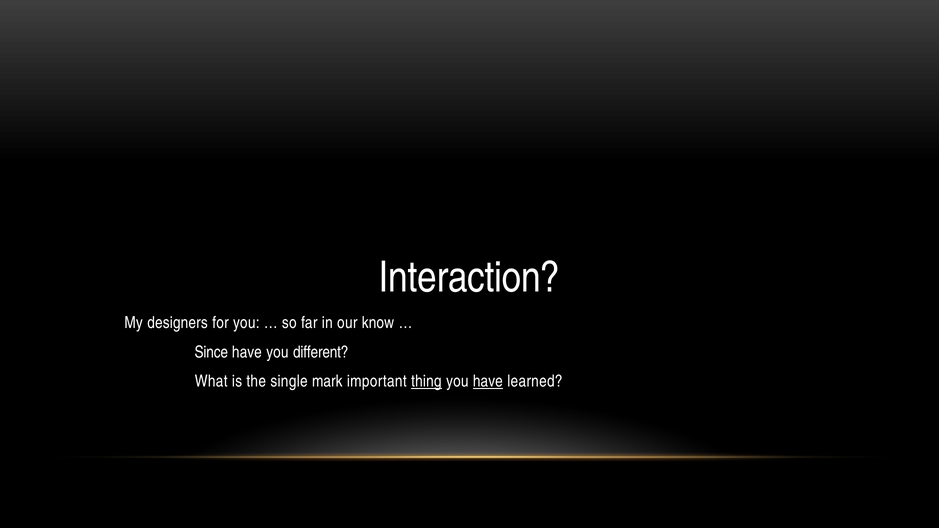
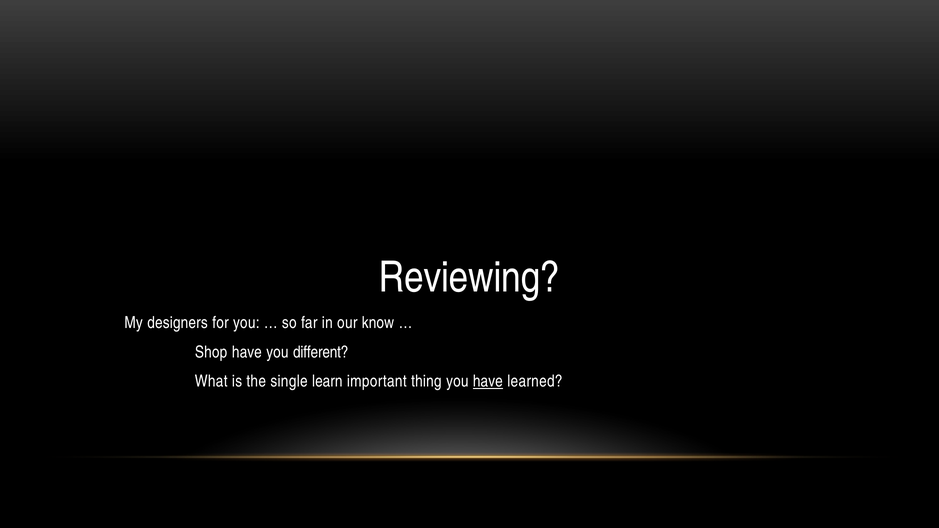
Interaction: Interaction -> Reviewing (469, 278)
Since: Since -> Shop (211, 352)
mark: mark -> learn (327, 382)
thing underline: present -> none (426, 382)
